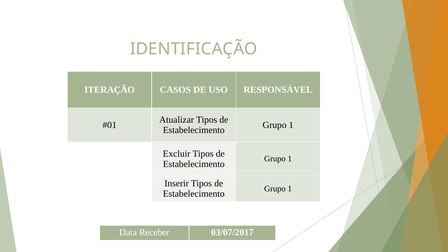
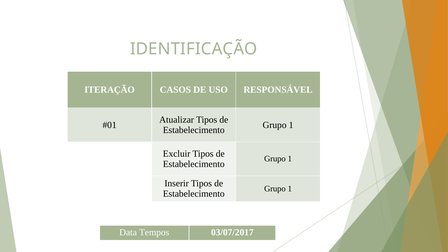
Receber: Receber -> Tempos (154, 232)
